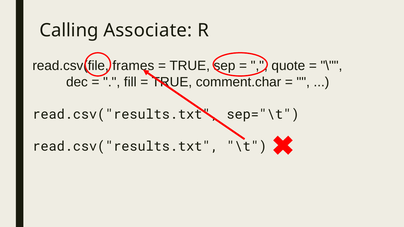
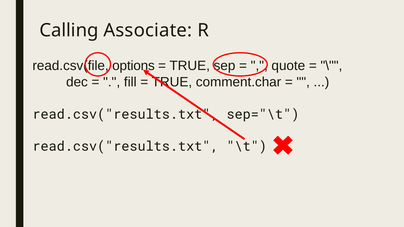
frames: frames -> options (134, 66)
